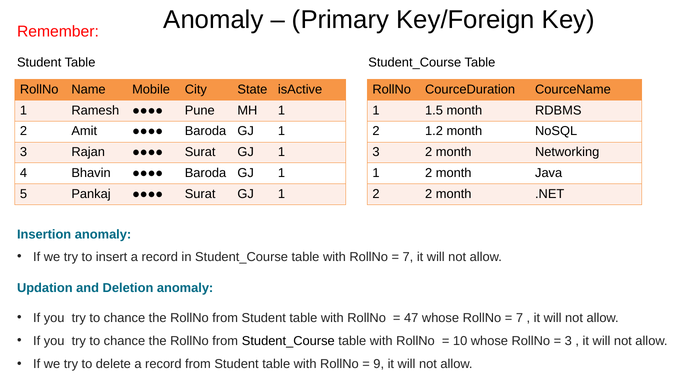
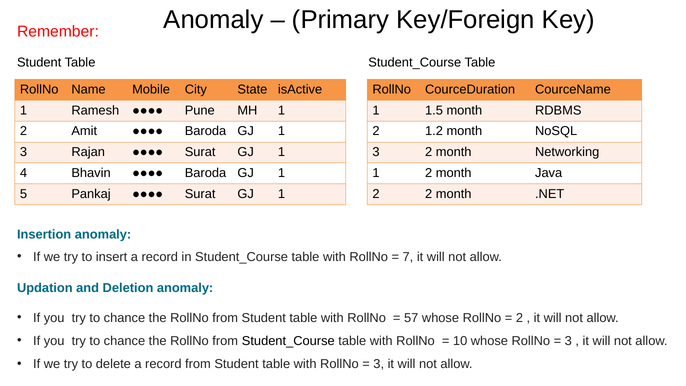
47: 47 -> 57 (411, 318)
7: 7 -> 2 (519, 318)
9: 9 -> 3 (379, 364)
